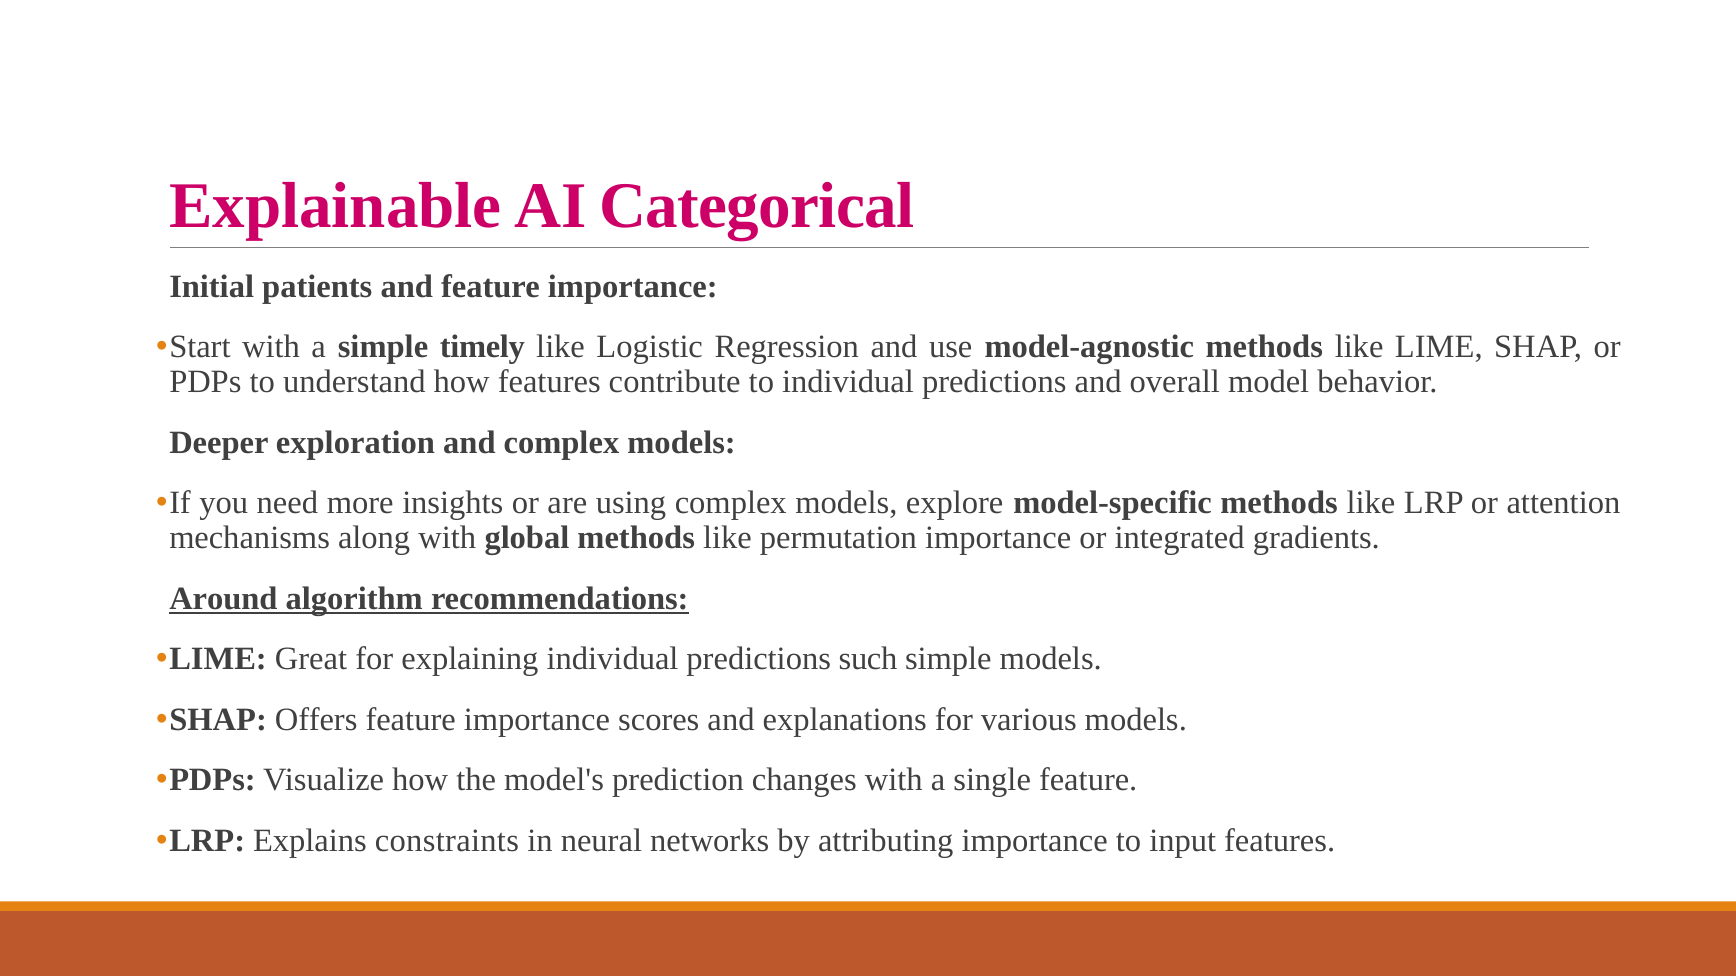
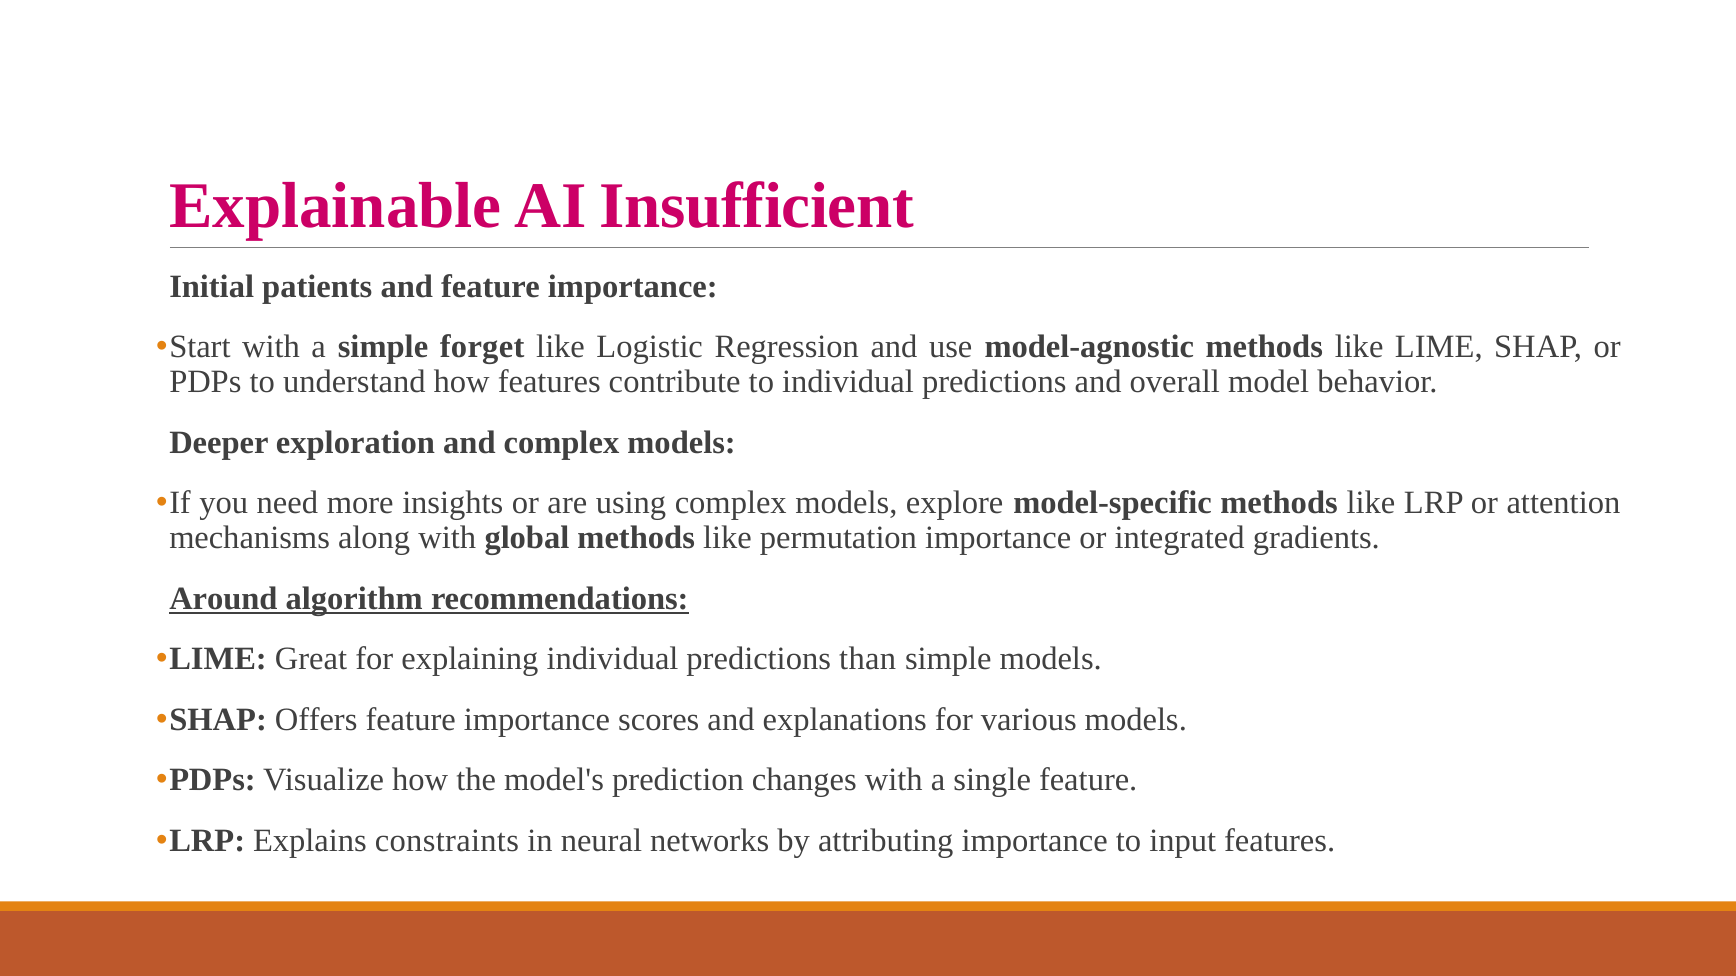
Categorical: Categorical -> Insufficient (757, 206)
timely: timely -> forget (482, 347)
such: such -> than (868, 659)
